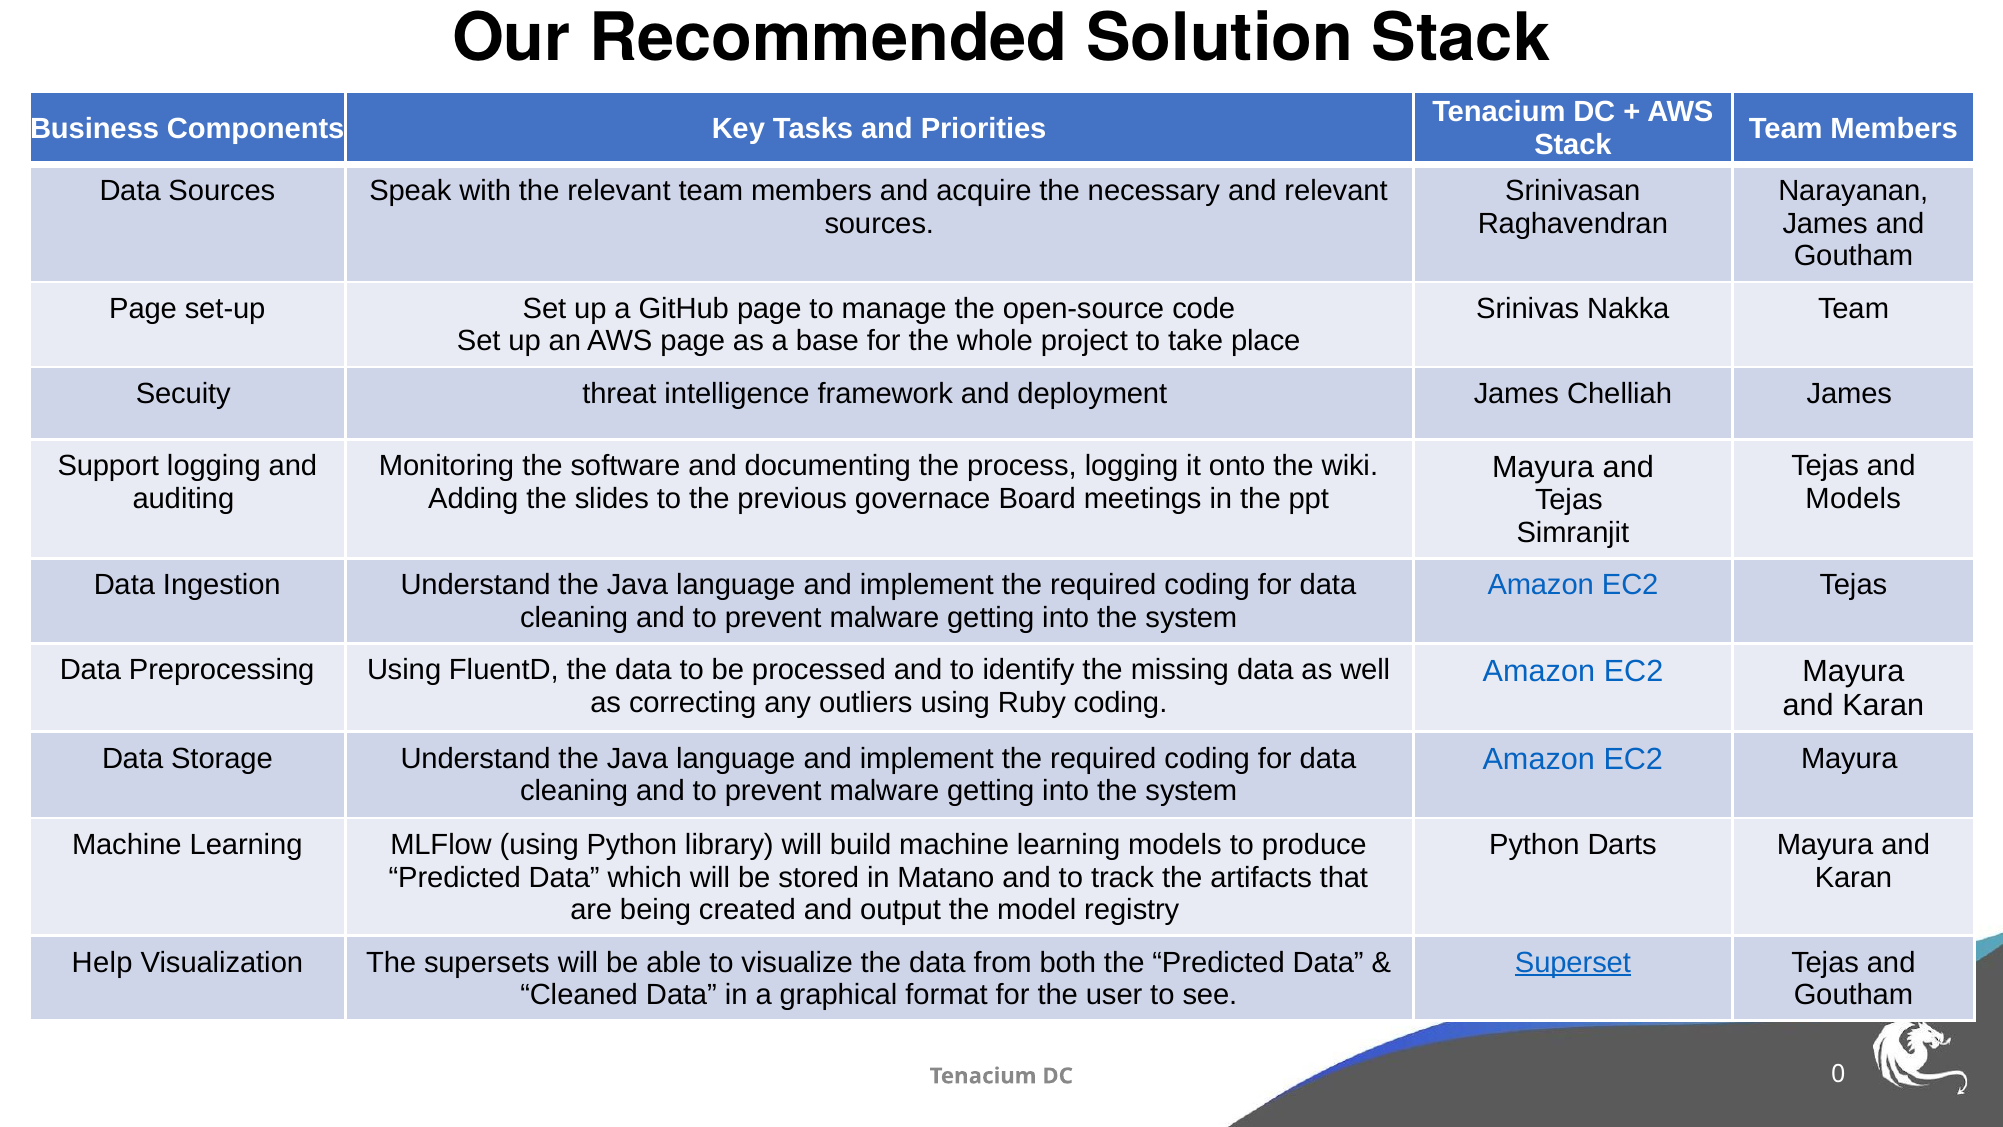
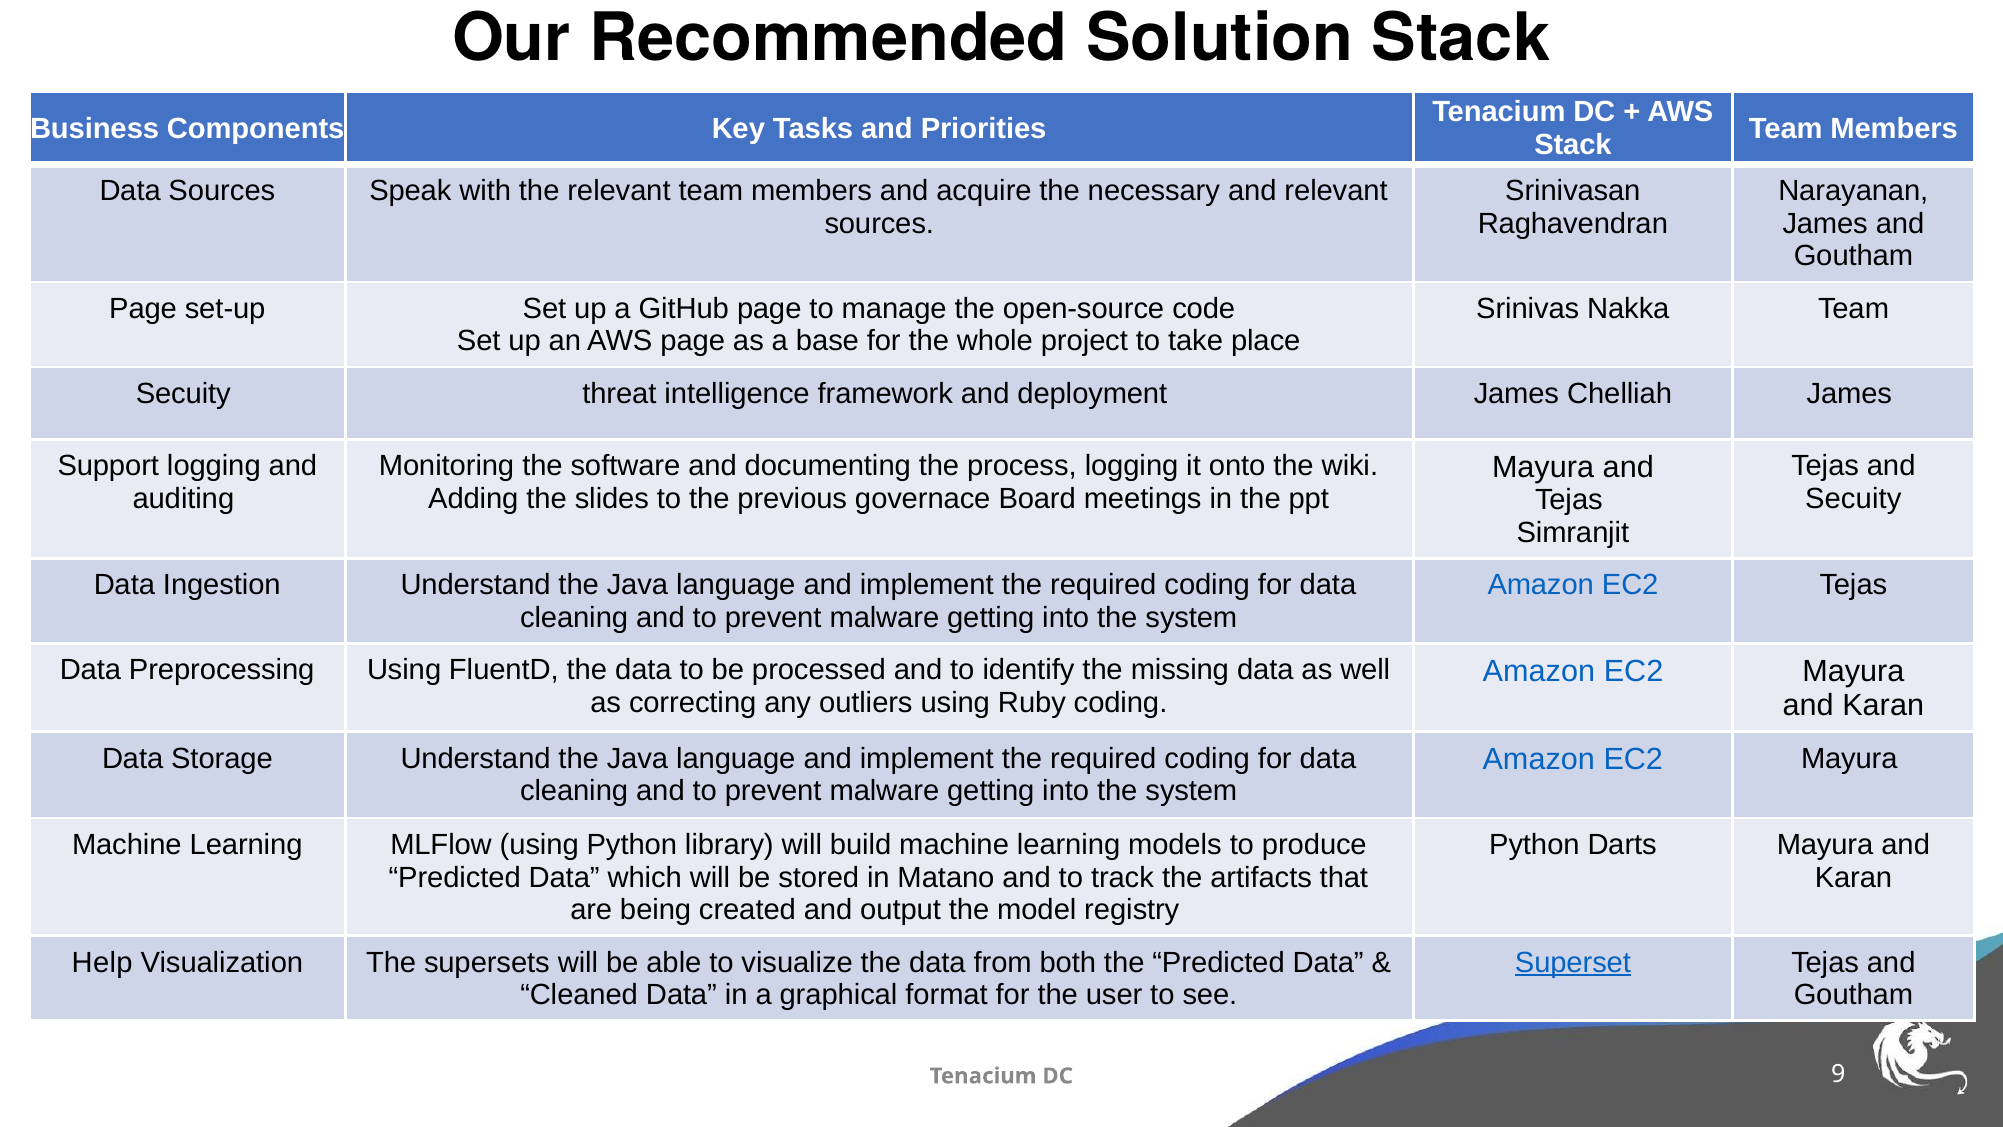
Models: Models -> Secuity (1853, 498)
0: 0 -> 9 (1838, 1074)
